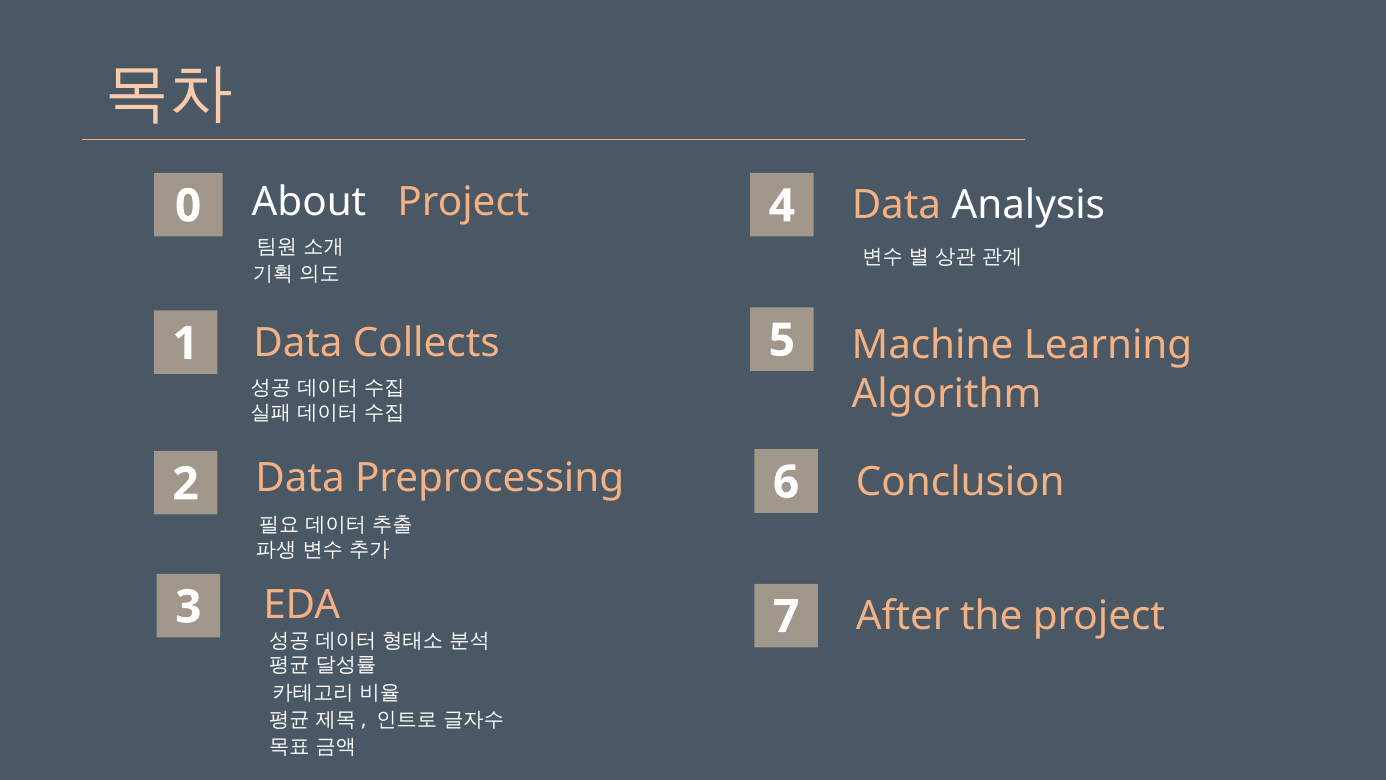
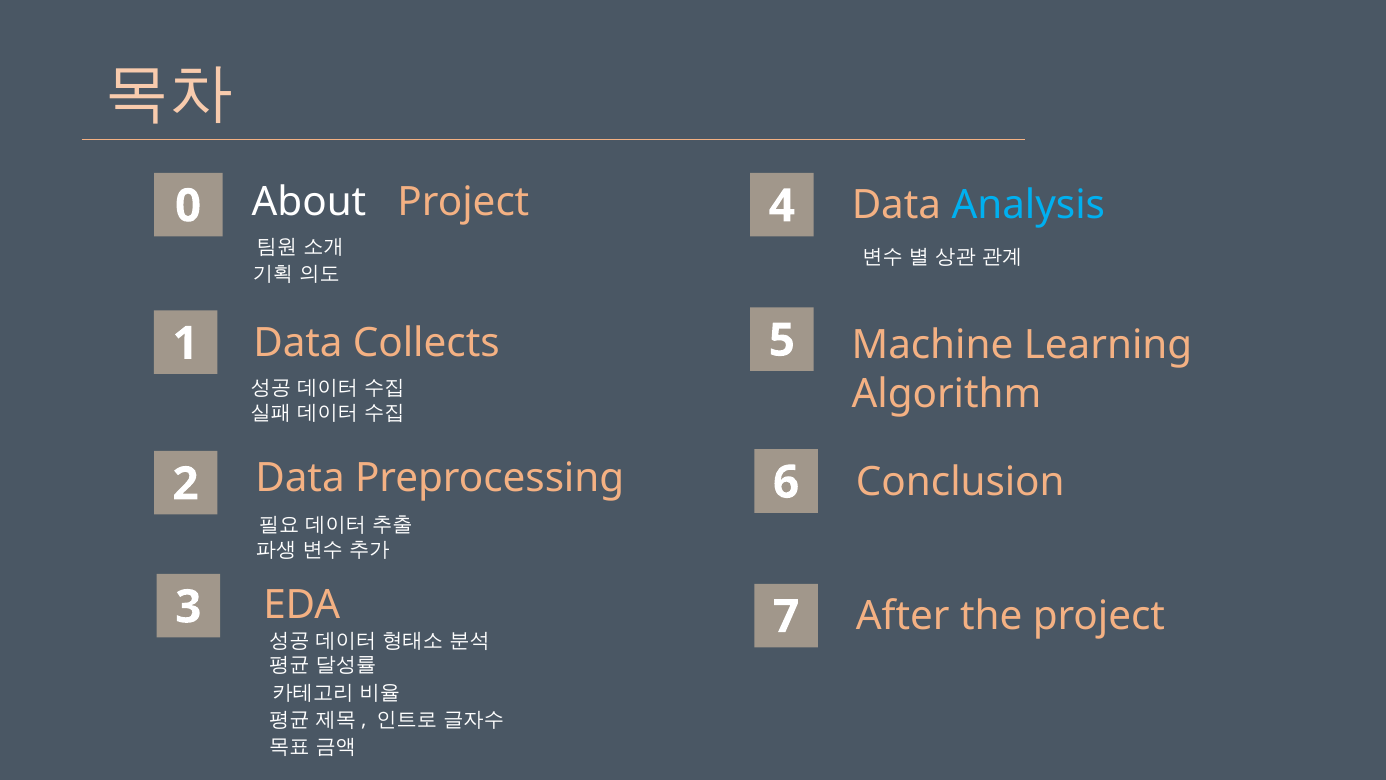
Analysis colour: white -> light blue (1028, 206)
